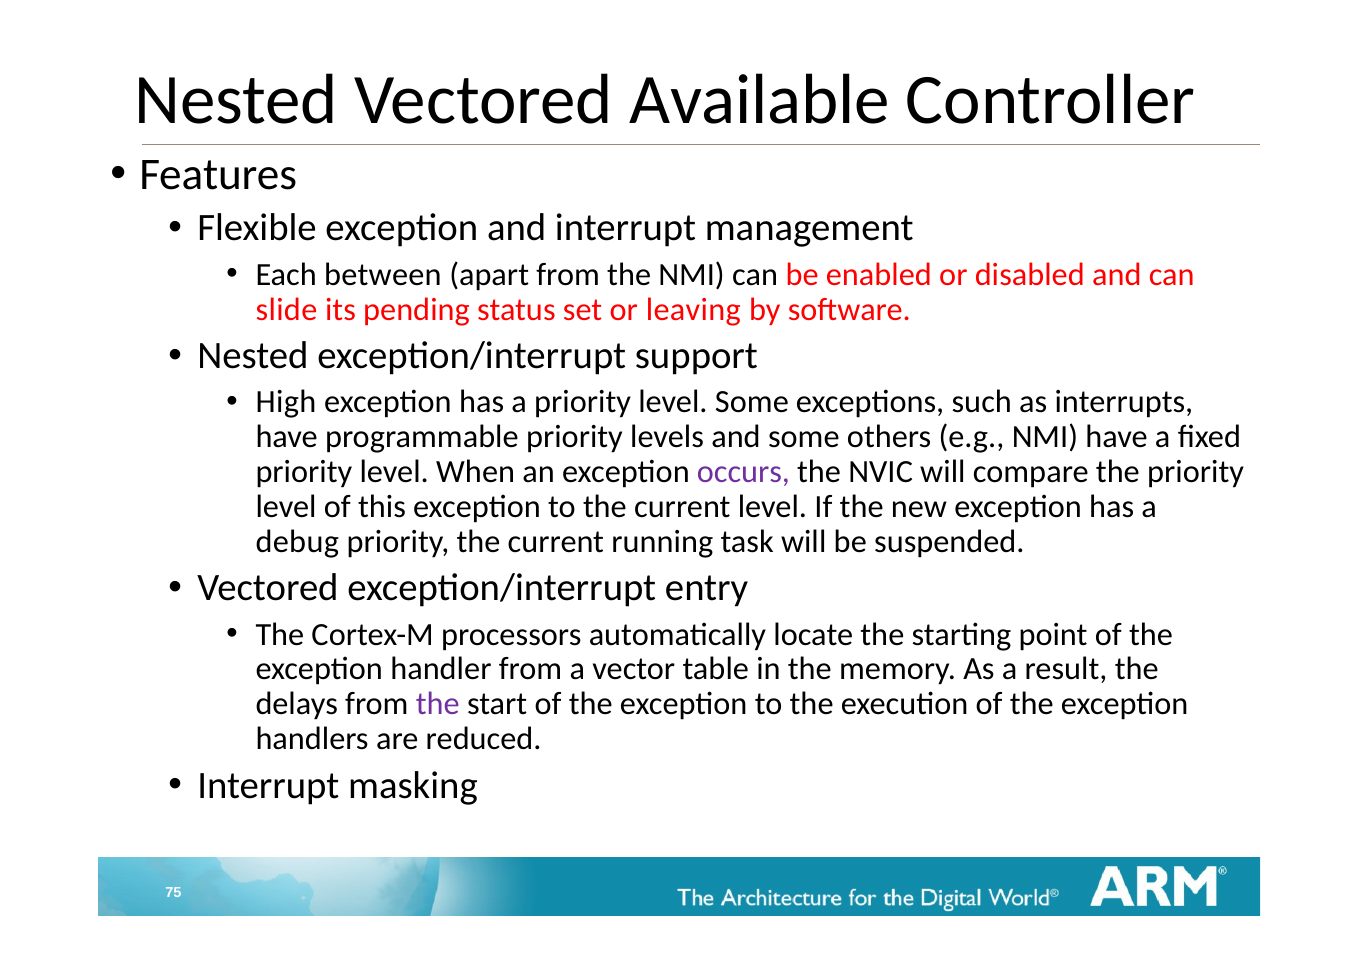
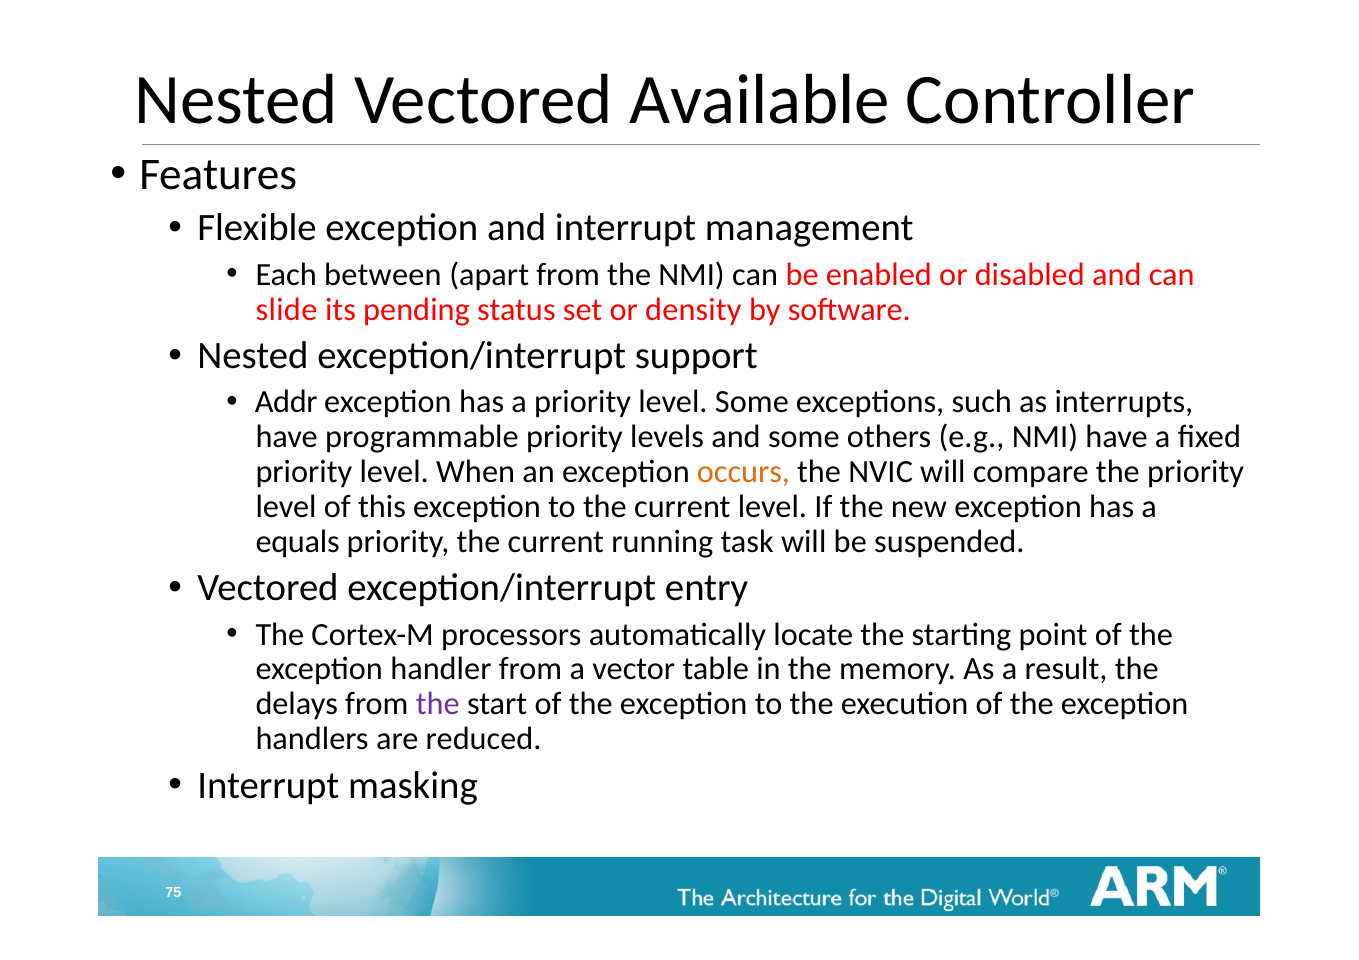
leaving: leaving -> density (693, 310)
High: High -> Addr (286, 402)
occurs colour: purple -> orange (743, 472)
debug: debug -> equals (298, 542)
